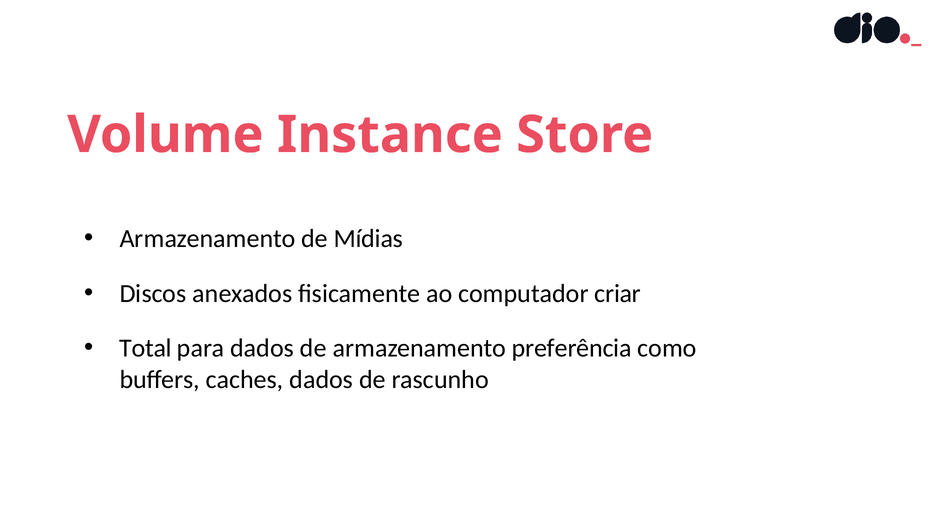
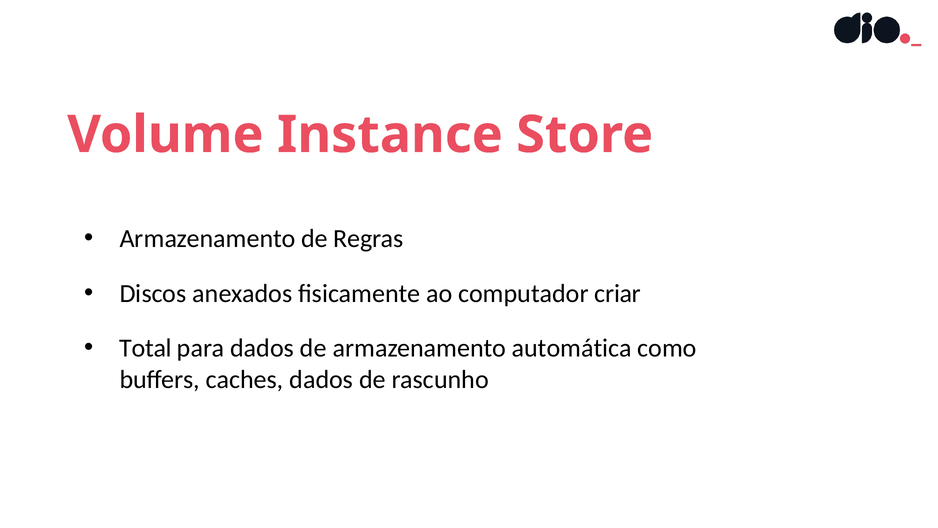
Mídias: Mídias -> Regras (368, 239)
preferência: preferência -> automática (572, 348)
